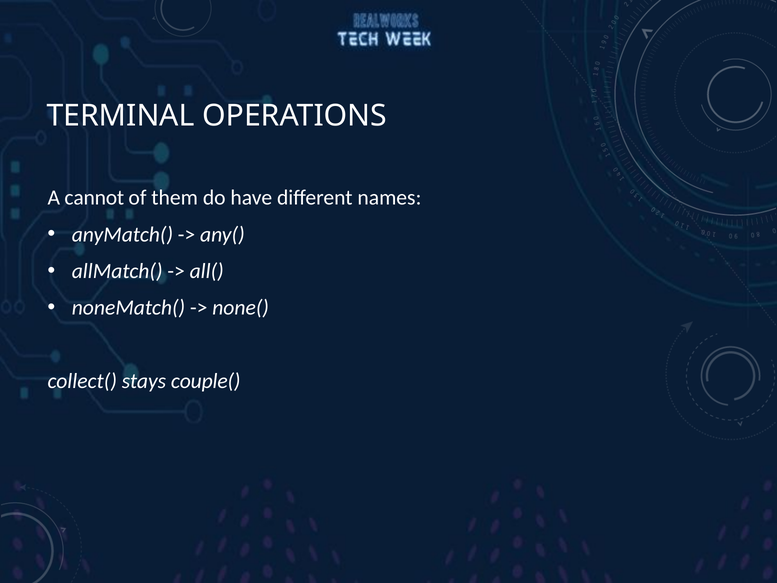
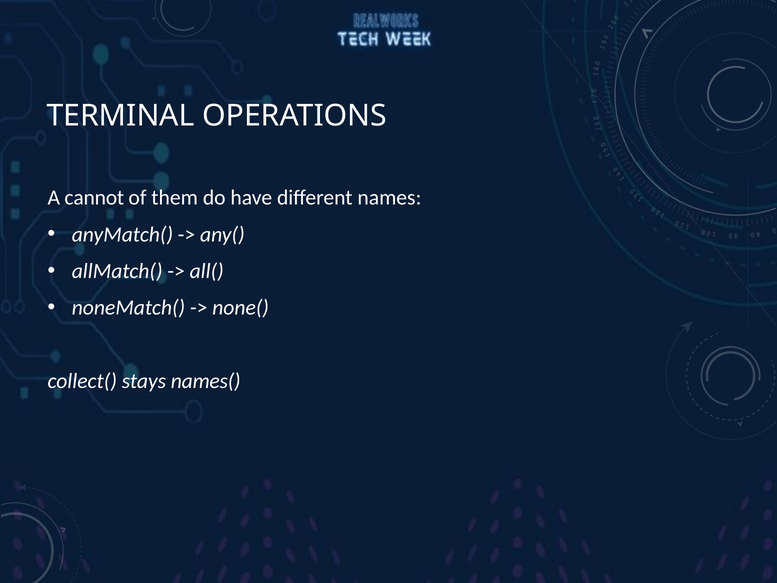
couple(: couple( -> names( (206, 381)
